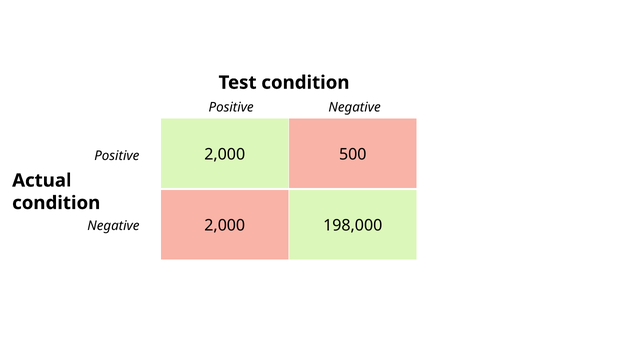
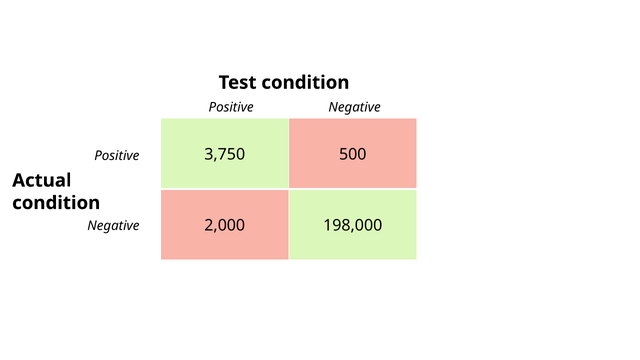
2,000: 2,000 -> 3,750 (225, 155)
